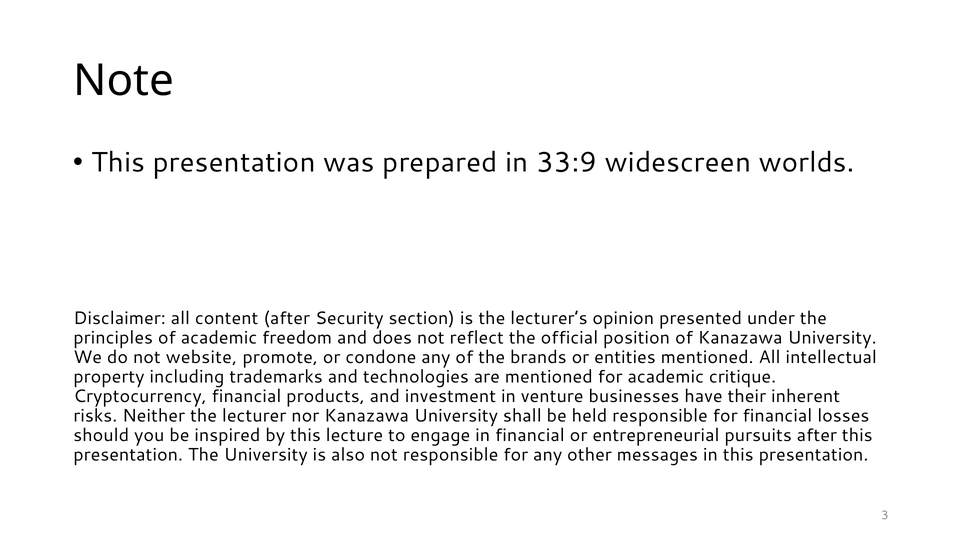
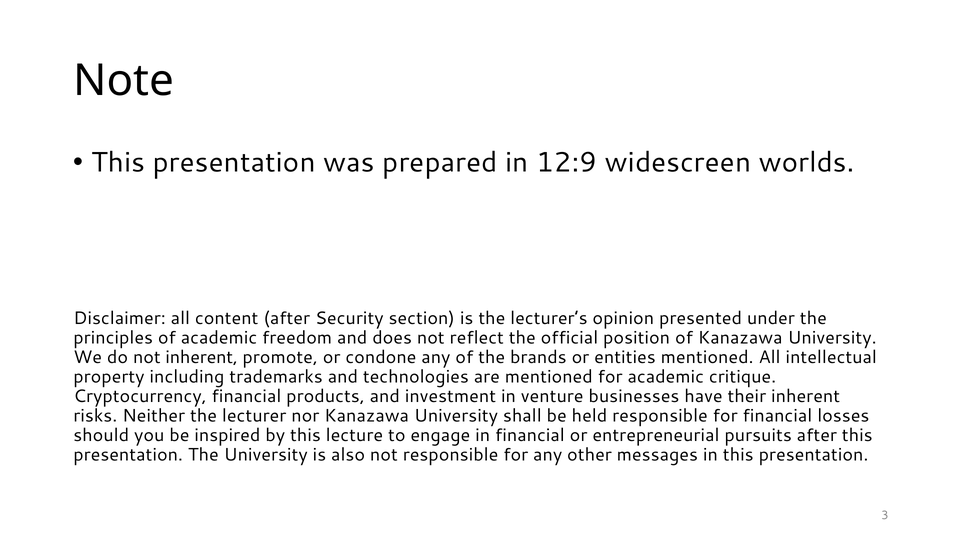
33:9: 33:9 -> 12:9 (567, 163)
not website: website -> inherent (202, 357)
